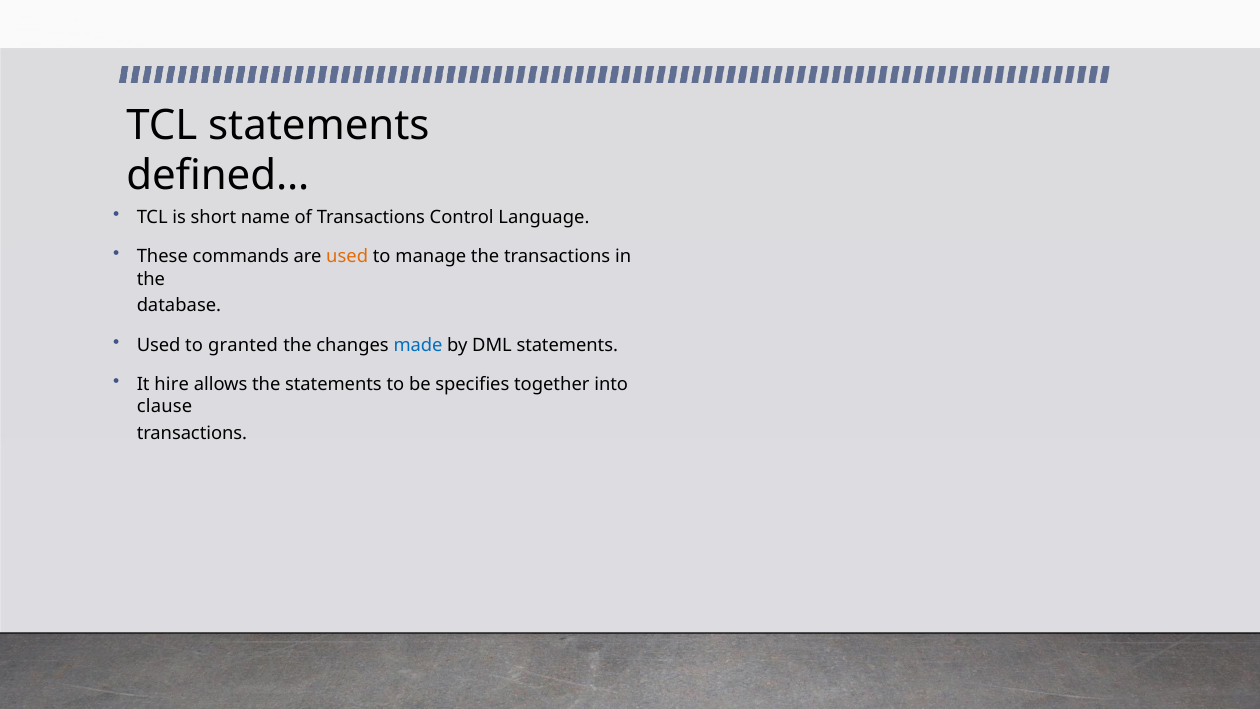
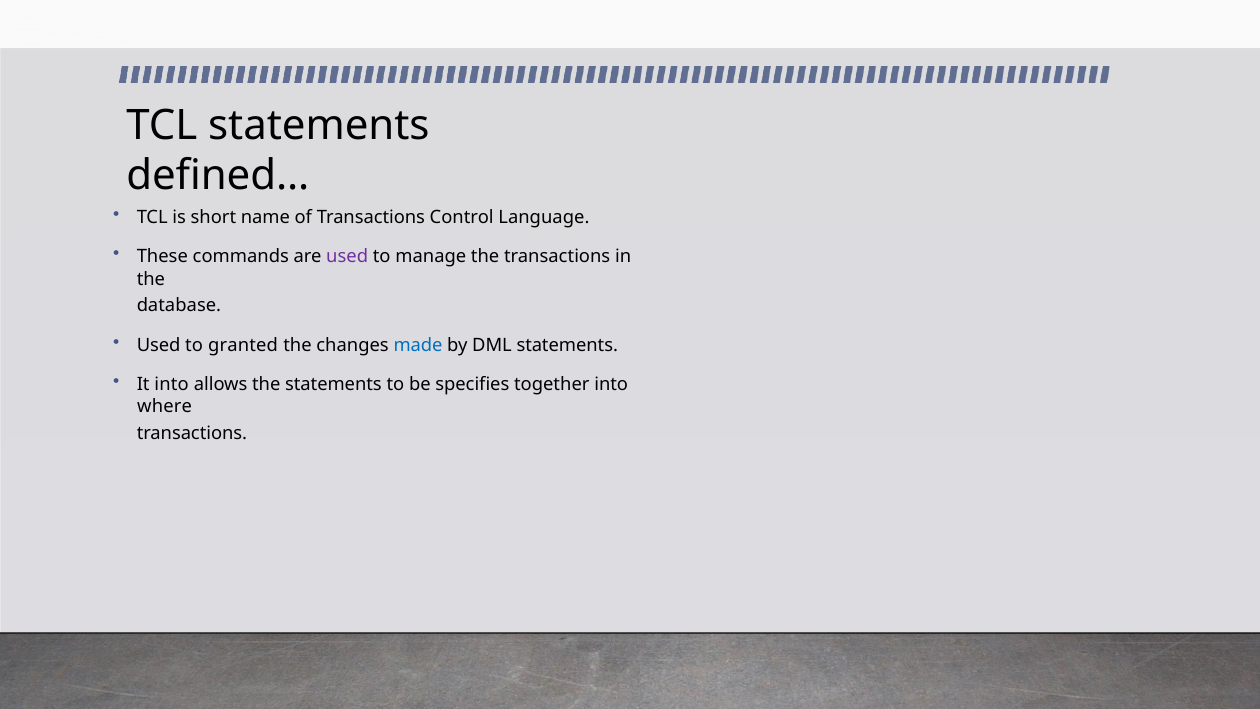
used colour: orange -> purple (347, 257)
It hire: hire -> into (172, 385)
clause: clause -> where (165, 407)
